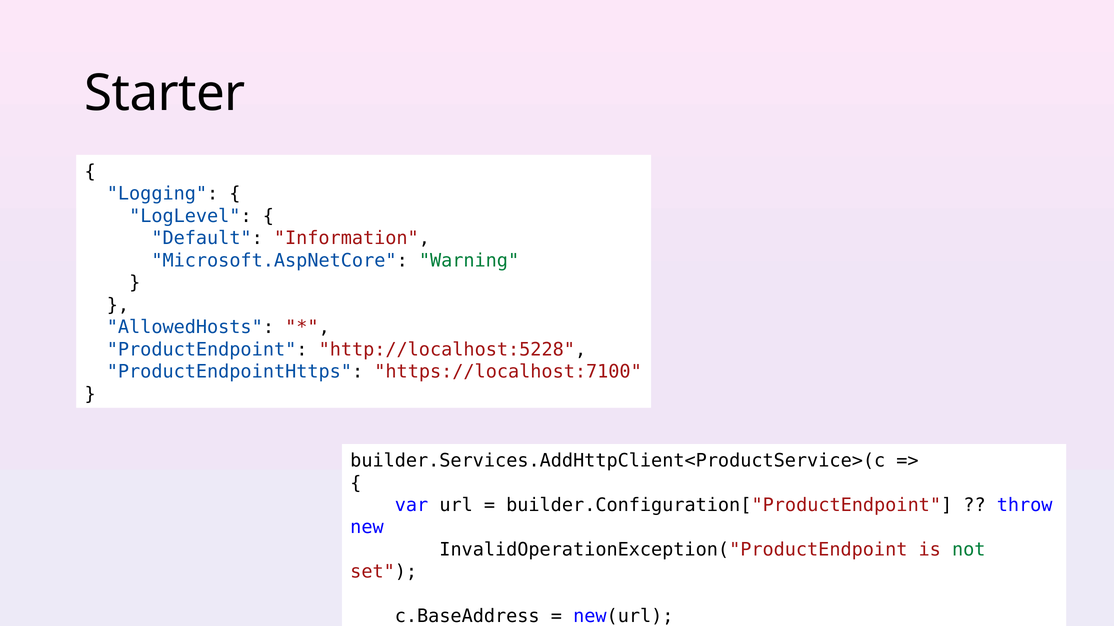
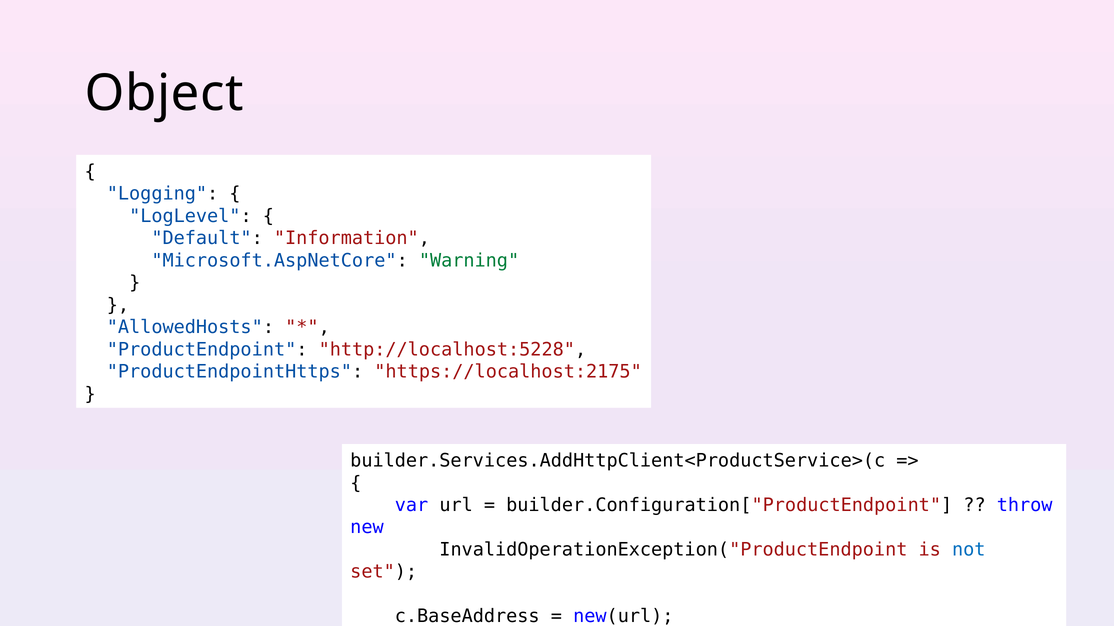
Starter: Starter -> Object (164, 94)
https://localhost:7100: https://localhost:7100 -> https://localhost:2175 (508, 372)
not colour: green -> blue (969, 550)
